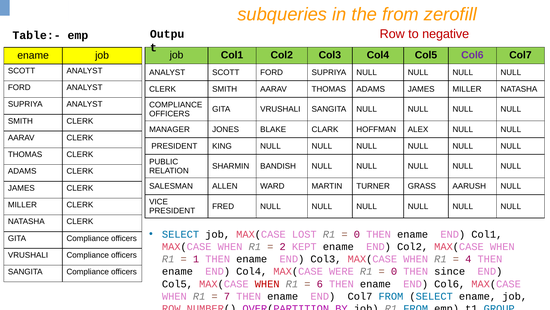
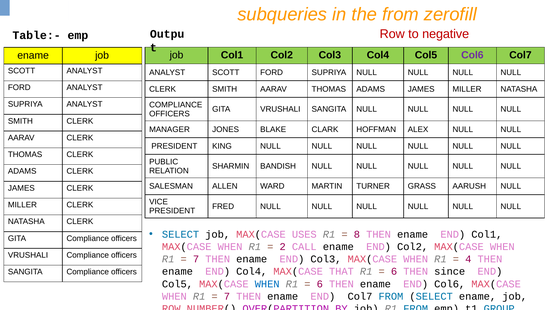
LOST: LOST -> USES (304, 234)
0: 0 -> 8 (357, 234)
KEPT: KEPT -> CALL (304, 246)
1: 1 -> 7 (196, 259)
WERE: WERE -> THAT (341, 271)
0: 0 -> 6 (394, 271)
WHEN colour: red -> blue (267, 283)
